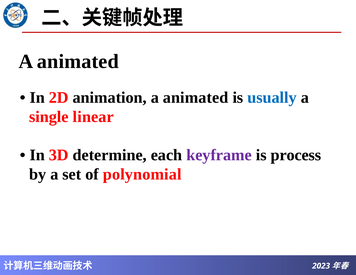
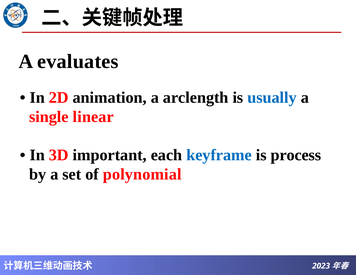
animated: animated -> evaluates (78, 61)
animation a animated: animated -> arclength (196, 98)
determine: determine -> important (110, 155)
keyframe colour: purple -> blue (219, 155)
